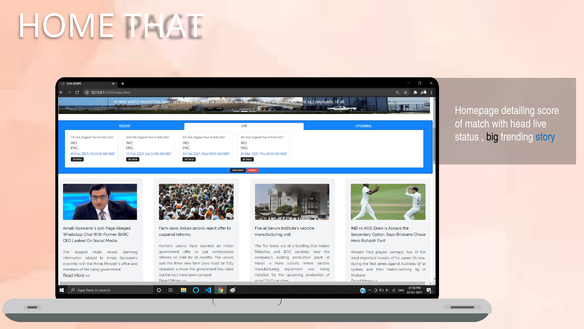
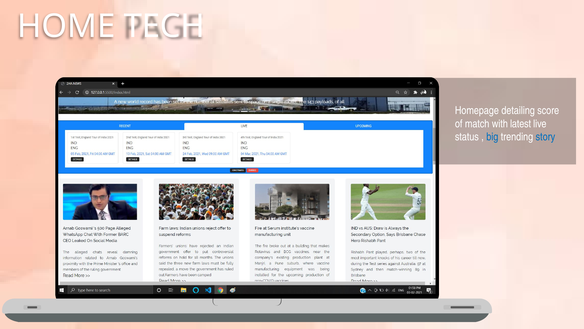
THAT: THAT -> TECH (164, 26)
head: head -> latest (521, 124)
big colour: black -> blue (492, 137)
